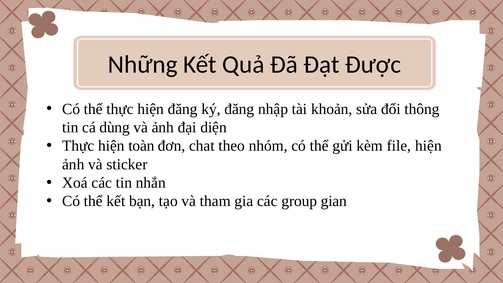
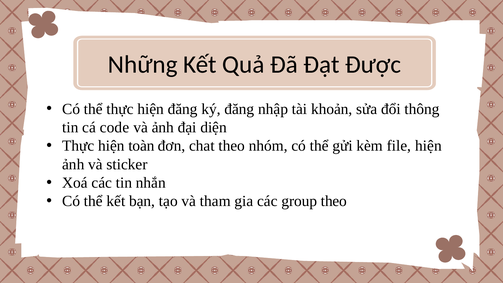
dùng: dùng -> code (115, 127)
group gian: gian -> theo (334, 201)
